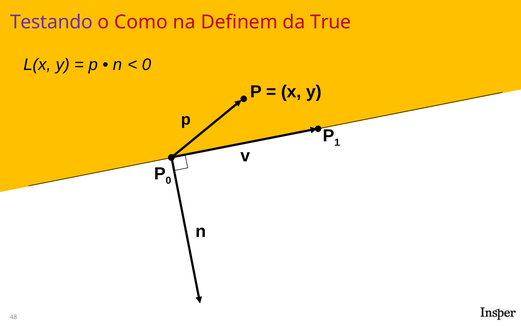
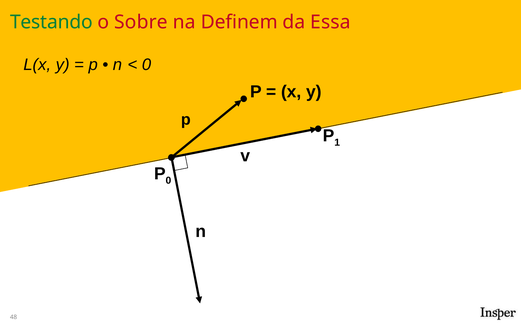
Testando colour: purple -> green (51, 22)
Como: Como -> Sobre (141, 22)
True: True -> Essa (330, 22)
